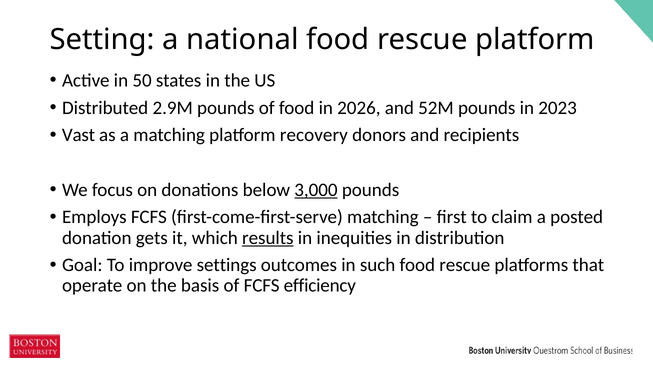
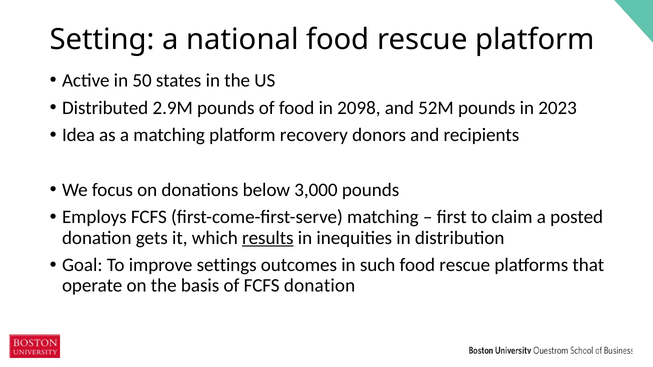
2026: 2026 -> 2098 (359, 108)
Vast: Vast -> Idea (79, 135)
3,000 underline: present -> none (316, 190)
FCFS efficiency: efficiency -> donation (320, 286)
